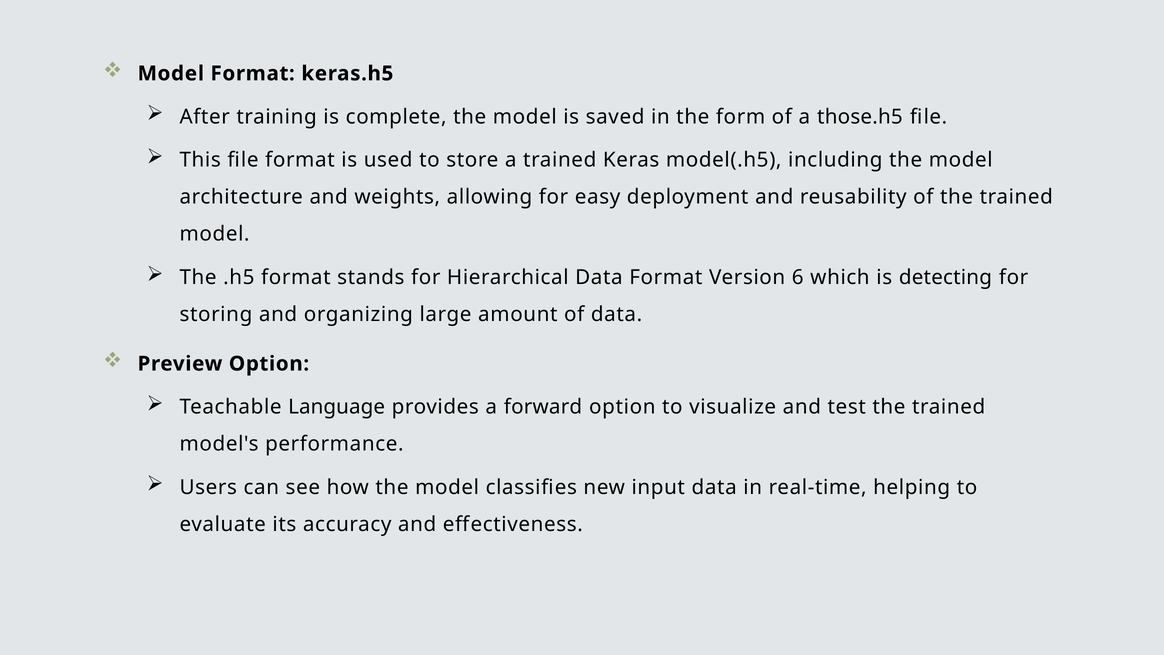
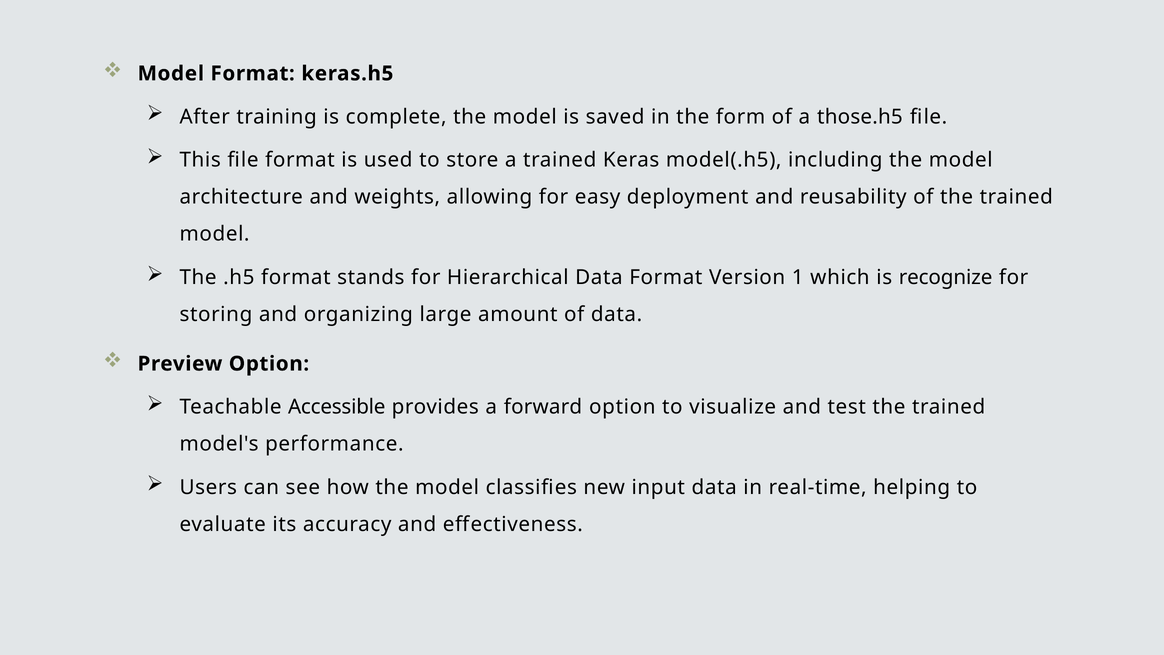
6: 6 -> 1 (798, 277)
detecting: detecting -> recognize (946, 277)
Language: Language -> Accessible (337, 407)
